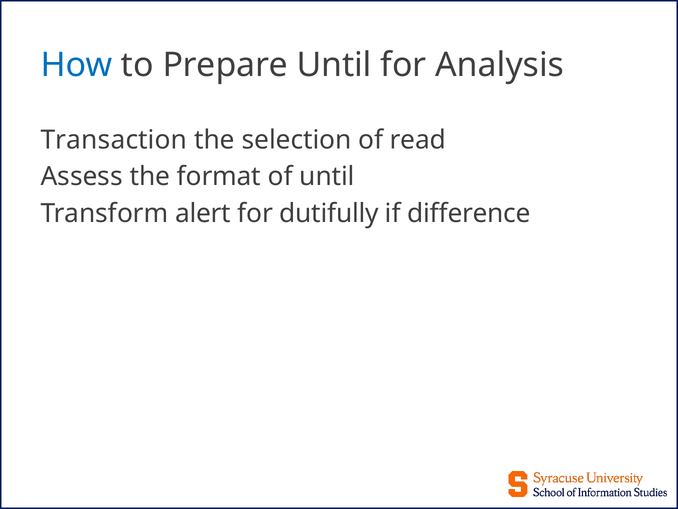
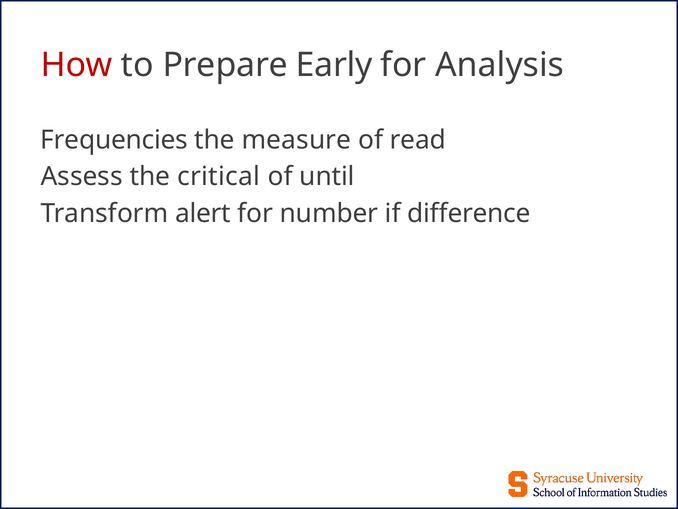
How colour: blue -> red (77, 65)
Prepare Until: Until -> Early (334, 65)
Transaction: Transaction -> Frequencies (114, 140)
selection: selection -> measure (296, 140)
format: format -> critical (219, 177)
dutifully: dutifully -> number (329, 213)
